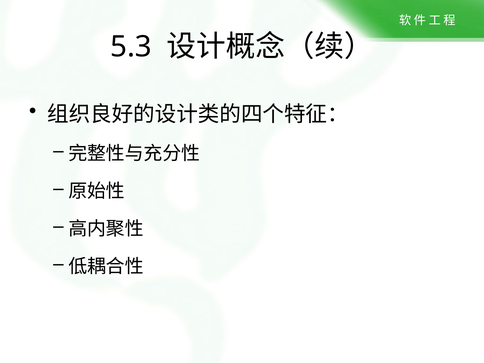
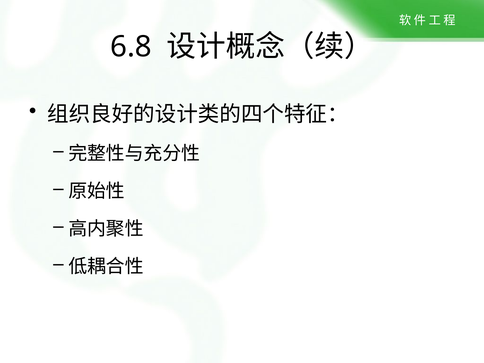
5.3: 5.3 -> 6.8 (131, 47)
